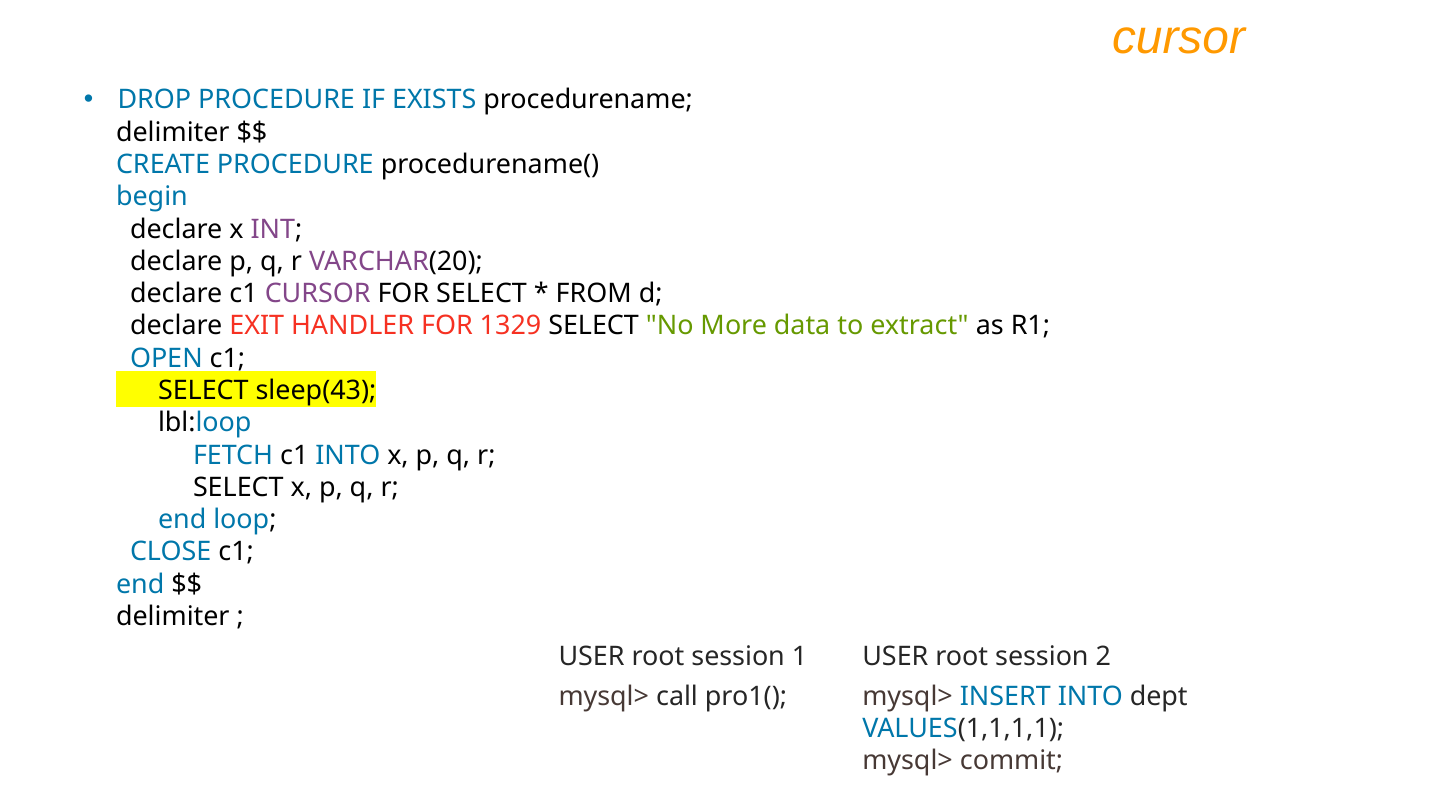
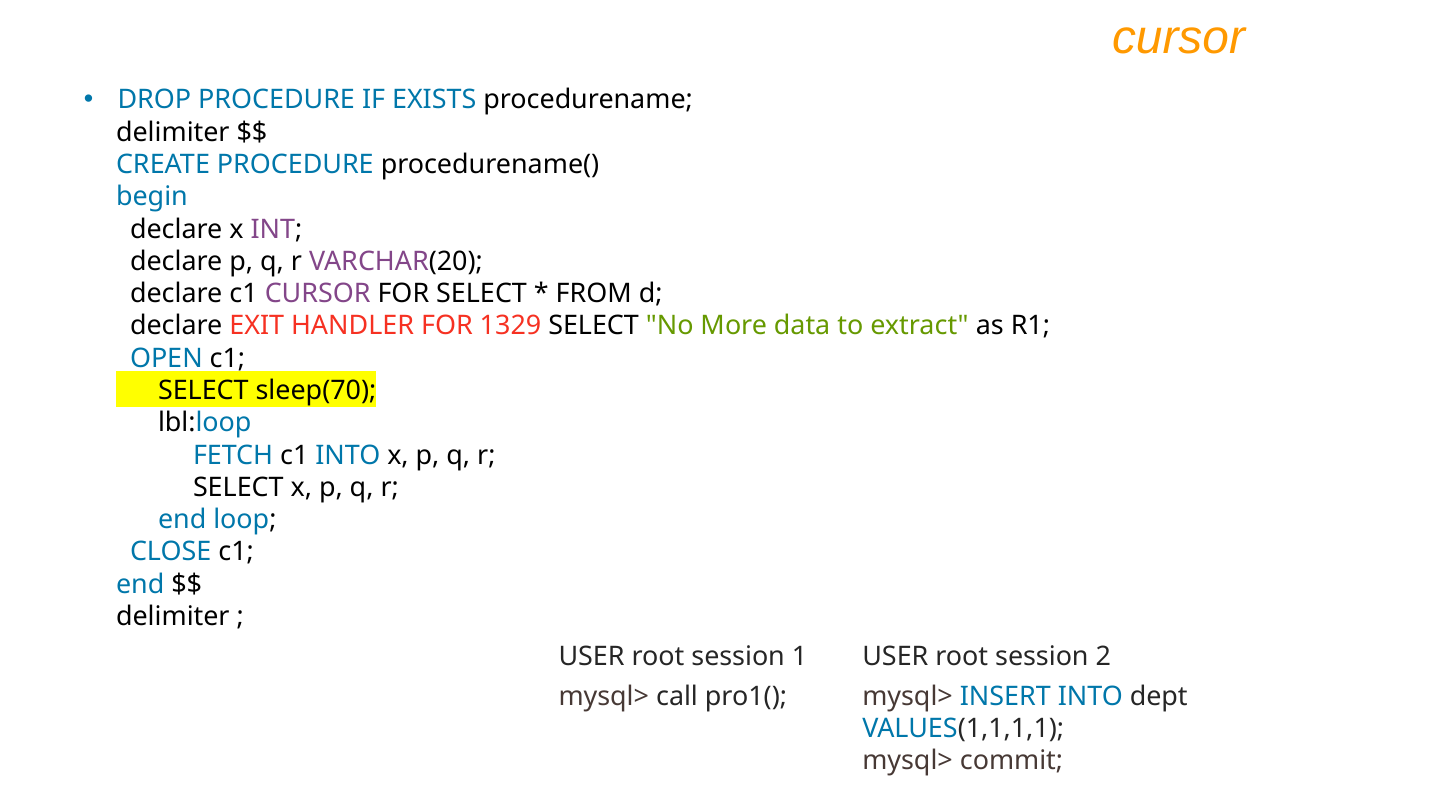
sleep(43: sleep(43 -> sleep(70 (316, 391)
